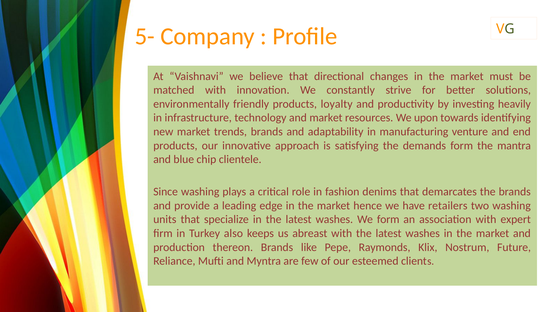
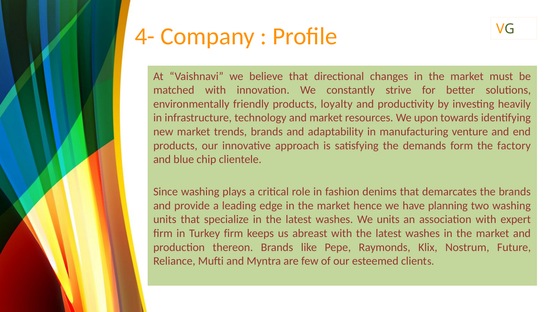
5-: 5- -> 4- (145, 36)
mantra: mantra -> factory (514, 146)
retailers: retailers -> planning (448, 206)
We form: form -> units (388, 220)
Turkey also: also -> firm (233, 234)
